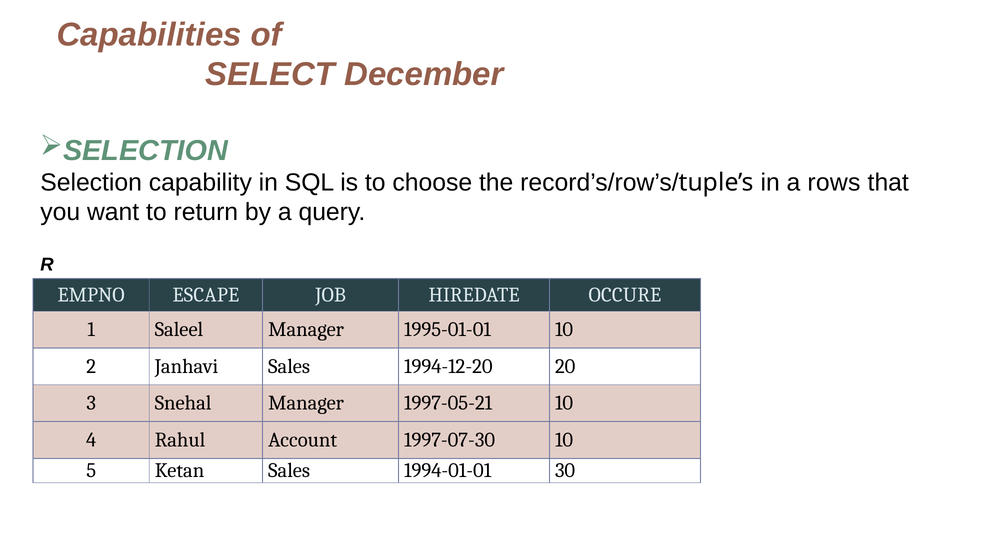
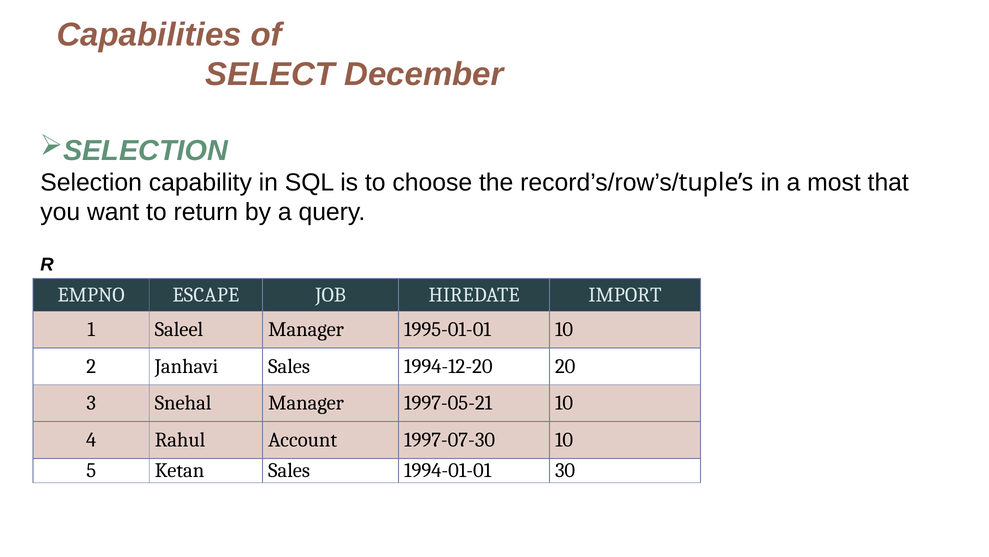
rows: rows -> most (834, 182)
OCCURE: OCCURE -> IMPORT (625, 294)
